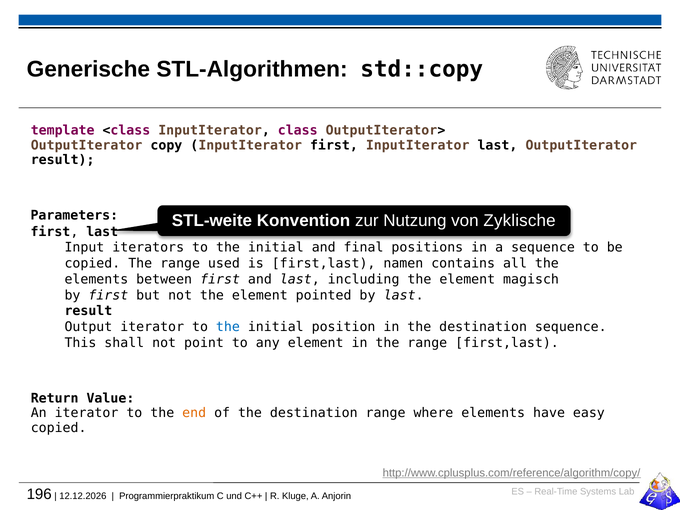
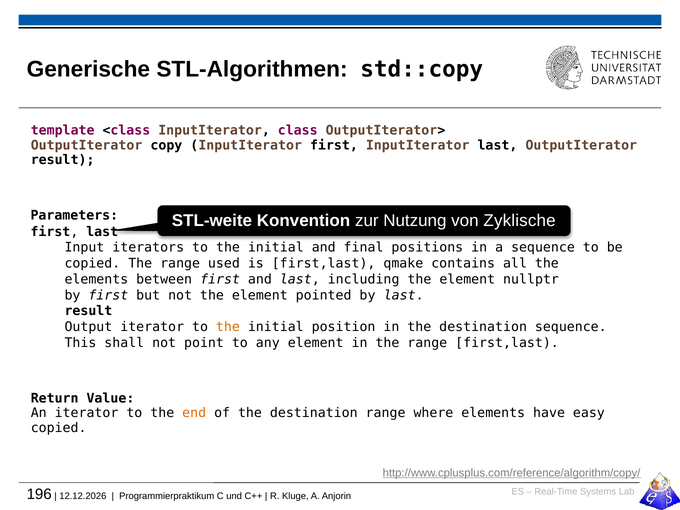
namen: namen -> qmake (403, 263)
magisch: magisch -> nullptr (531, 279)
the colour: blue -> orange (228, 327)
